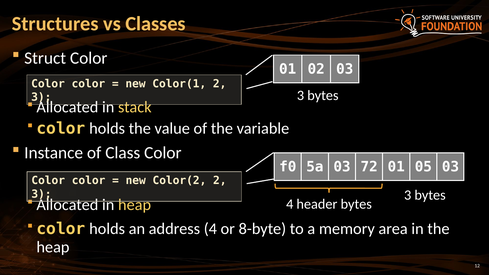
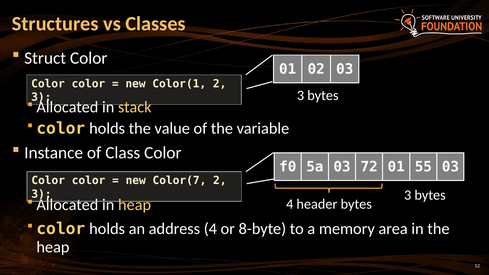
05: 05 -> 55 (423, 167)
Color(2: Color(2 -> Color(7 (179, 181)
